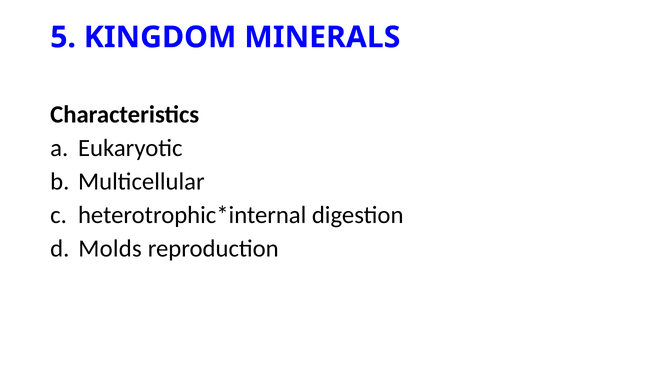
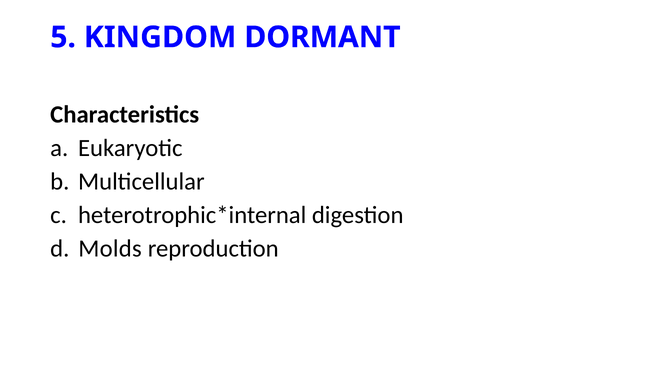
MINERALS: MINERALS -> DORMANT (322, 37)
